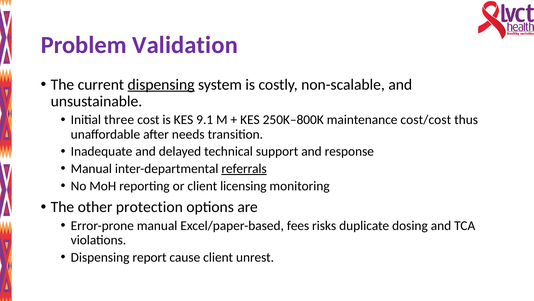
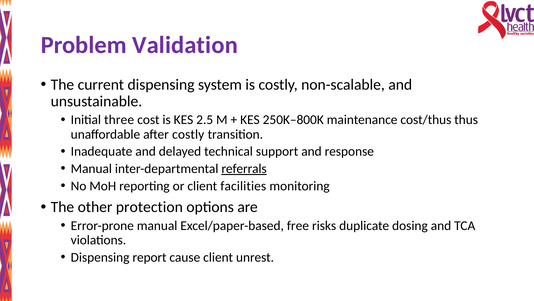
dispensing underline: present -> none (161, 84)
9.1: 9.1 -> 2.5 (205, 120)
cost/cost: cost/cost -> cost/thus (426, 120)
after needs: needs -> costly (188, 134)
licensing: licensing -> facilities (243, 186)
fees: fees -> free (298, 225)
